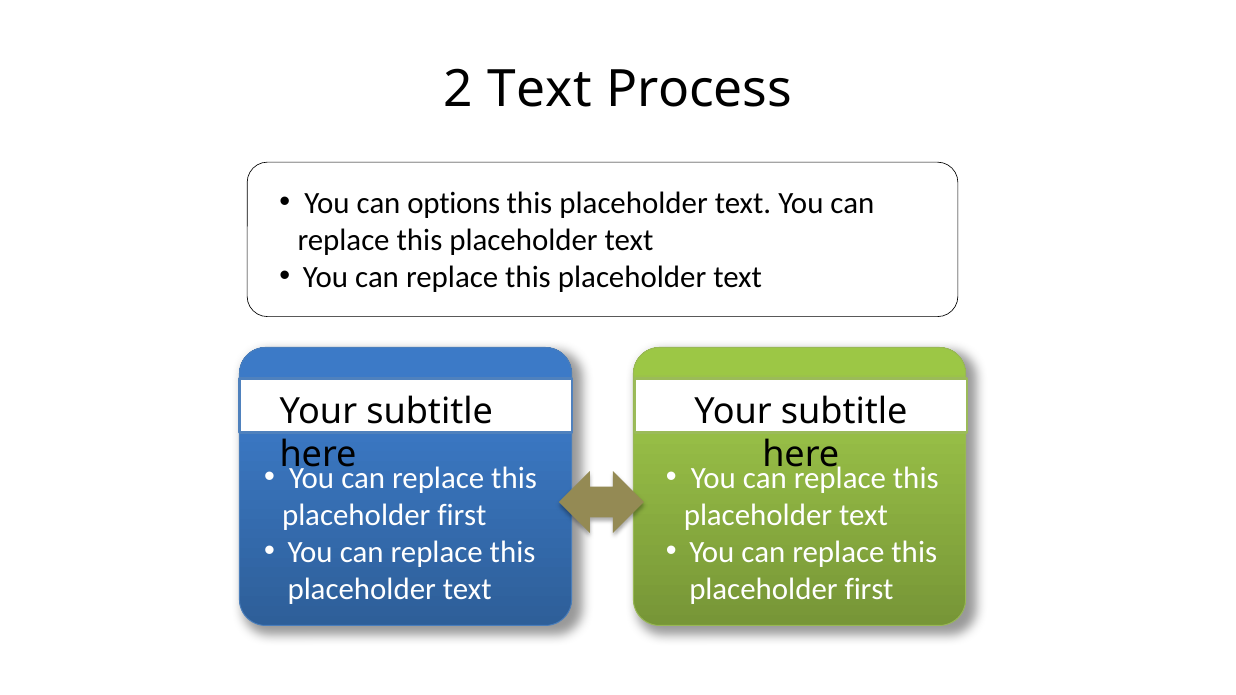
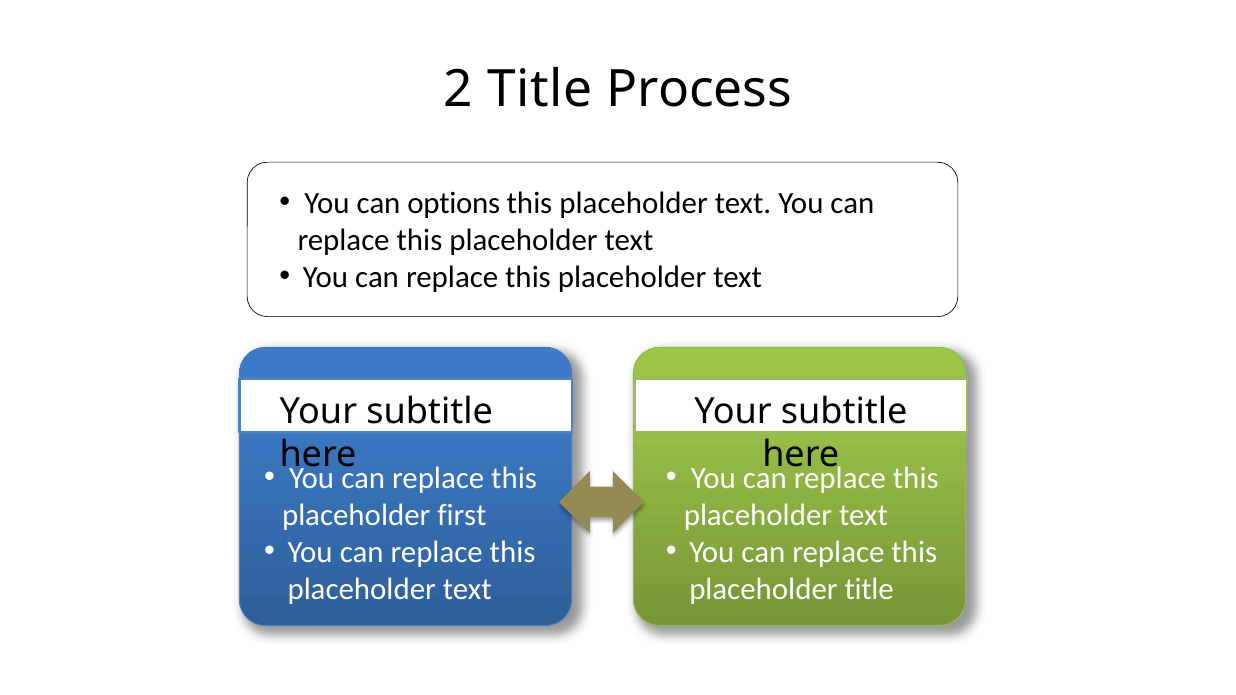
2 Text: Text -> Title (540, 89)
first: first -> title (869, 589)
